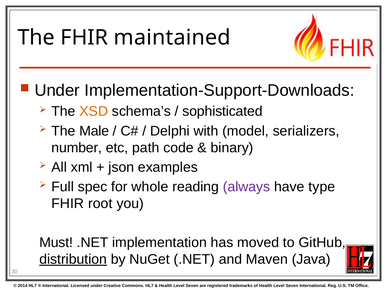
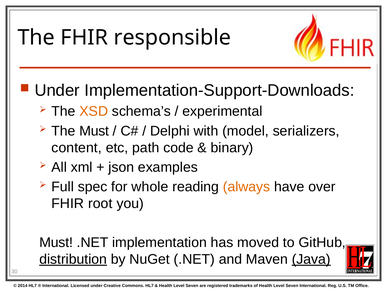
maintained: maintained -> responsible (172, 38)
sophisticated: sophisticated -> experimental (222, 111)
The Male: Male -> Must (94, 131)
number: number -> content (77, 148)
always colour: purple -> orange (247, 187)
type: type -> over (322, 187)
Java underline: none -> present (311, 260)
